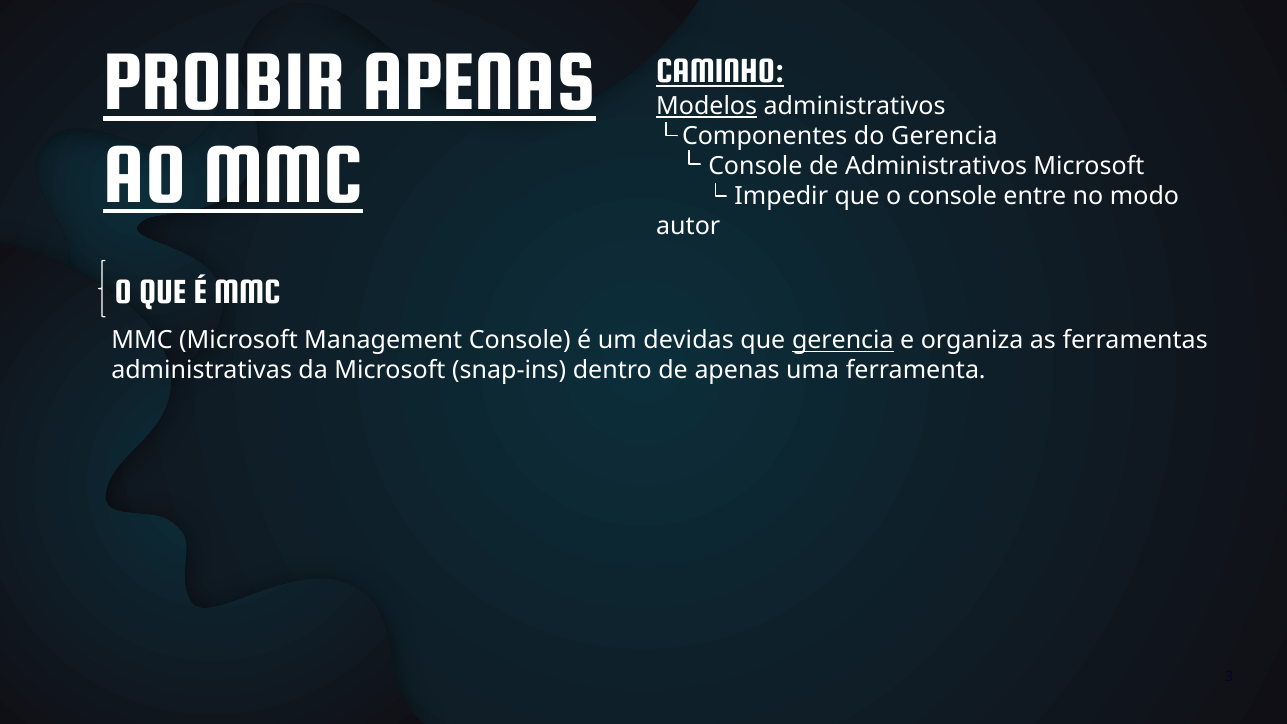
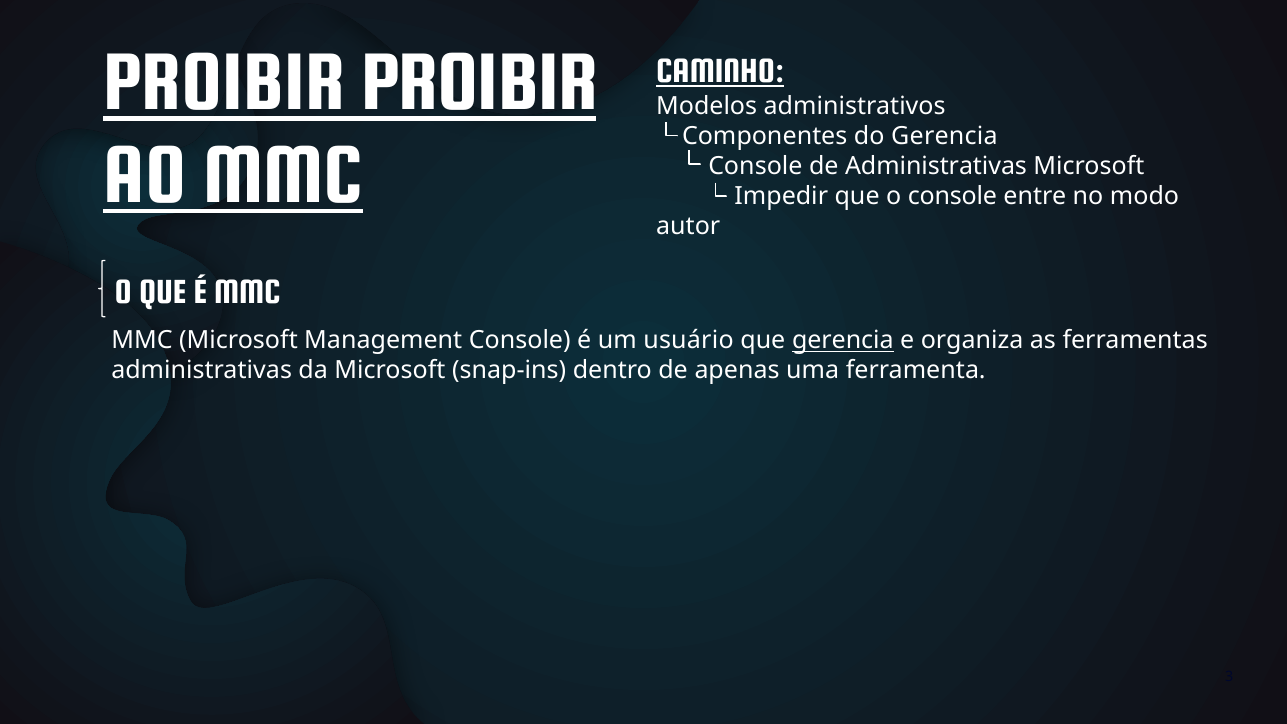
PROIBIR APENAS: APENAS -> PROIBIR (479, 82)
Modelos underline: present -> none (707, 106)
de Administrativos: Administrativos -> Administrativas (936, 166)
devidas: devidas -> usuário (688, 341)
